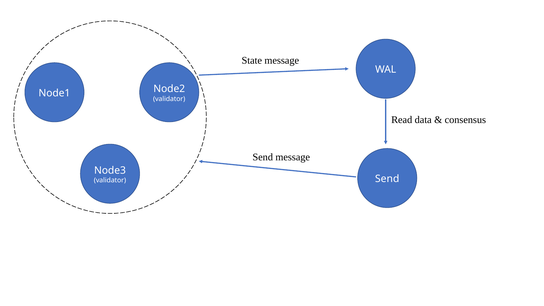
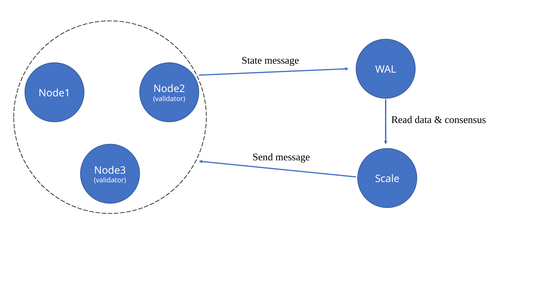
validator Send: Send -> Scale (387, 179)
